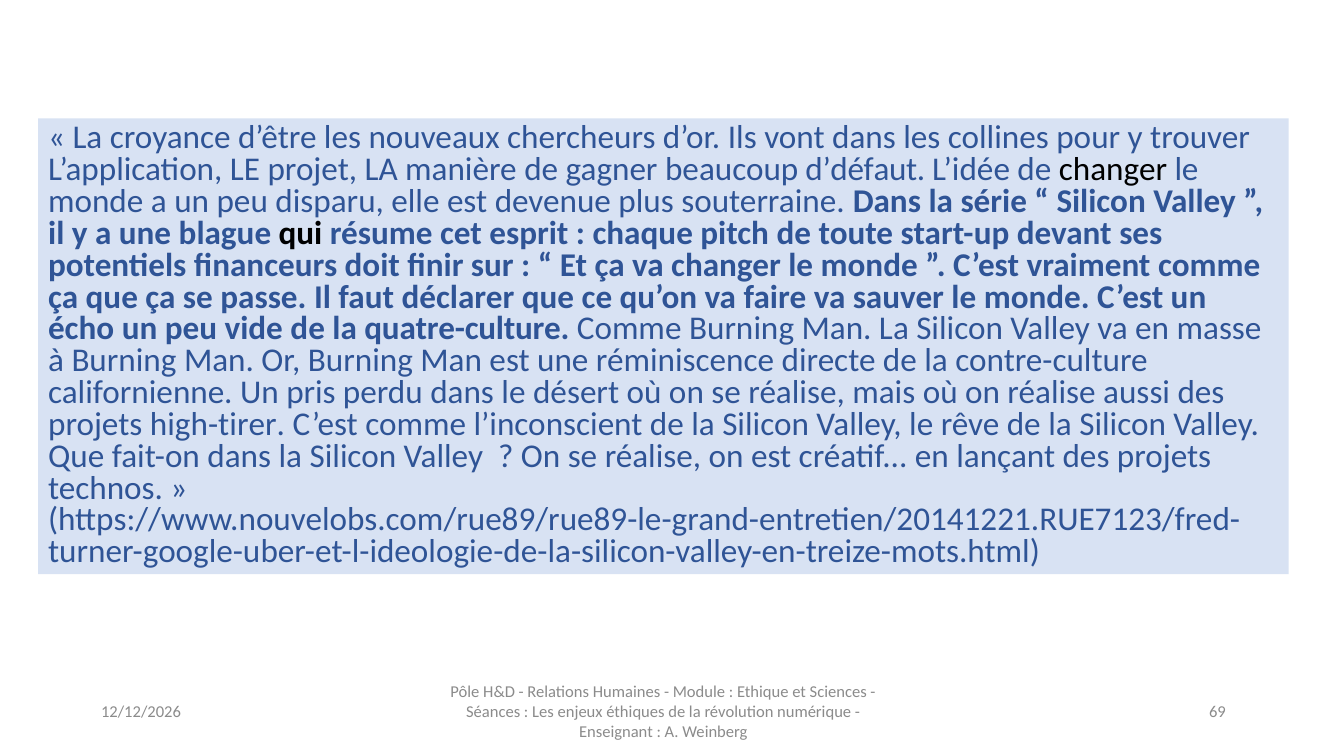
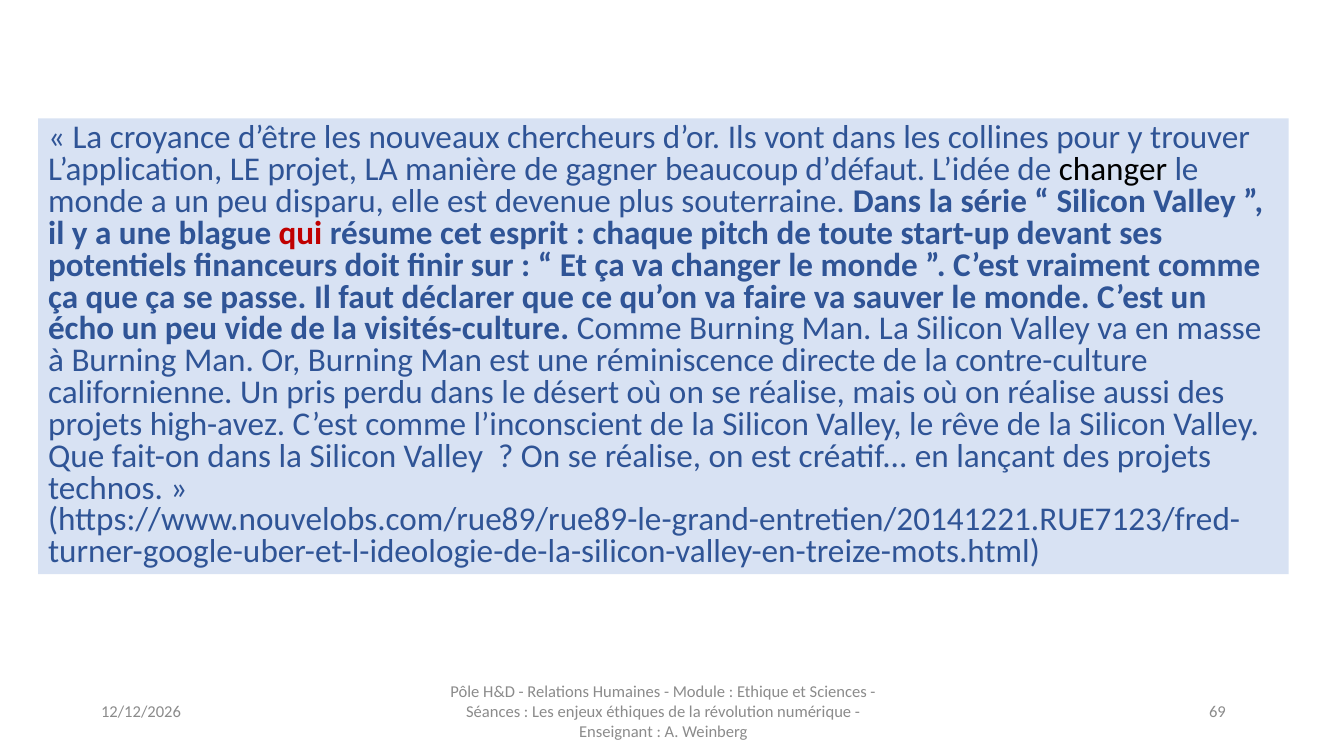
qui colour: black -> red (301, 234)
quatre-culture: quatre-culture -> visités-culture (467, 329)
high-tirer: high-tirer -> high-avez (218, 425)
